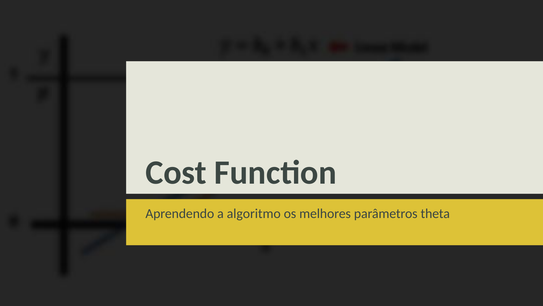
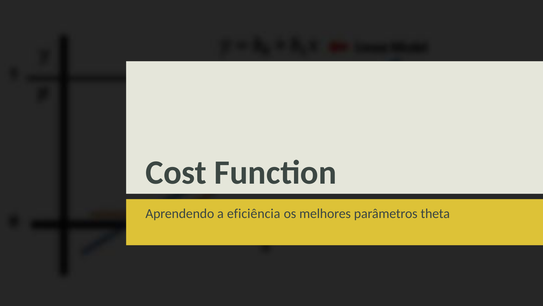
algoritmo: algoritmo -> eficiência (254, 213)
